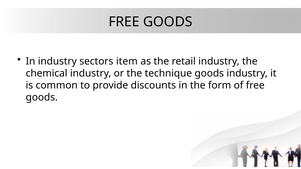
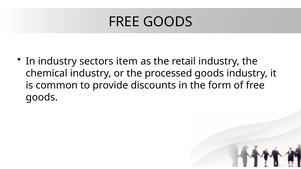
technique: technique -> processed (168, 73)
